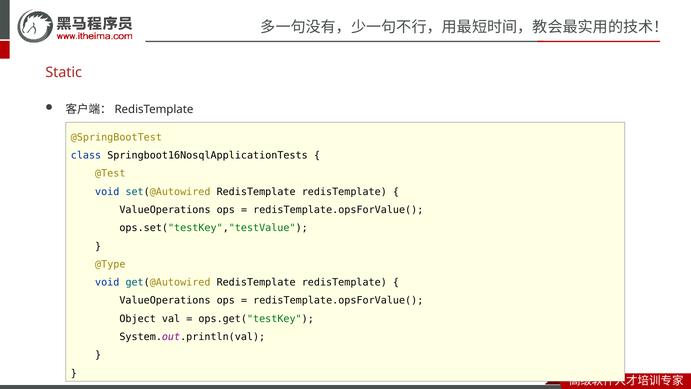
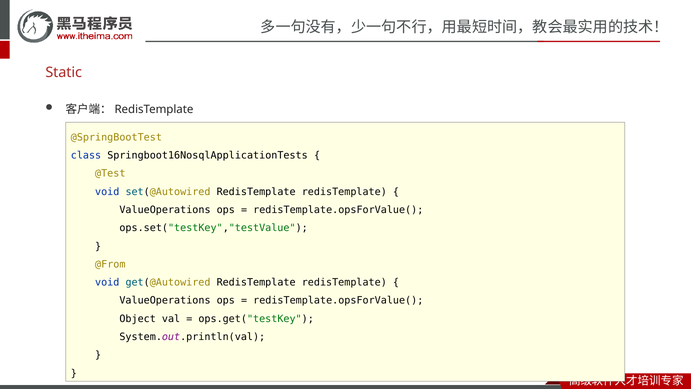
@Type: @Type -> @From (110, 264)
